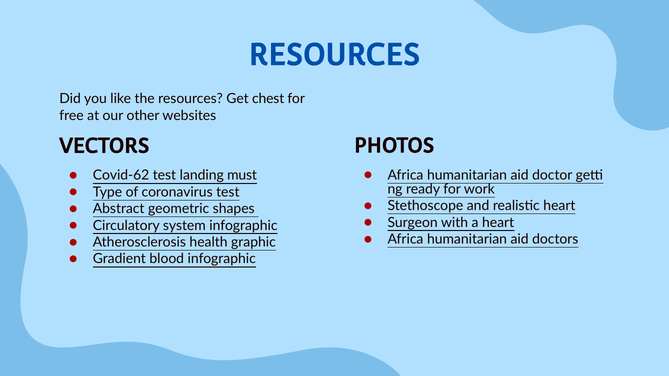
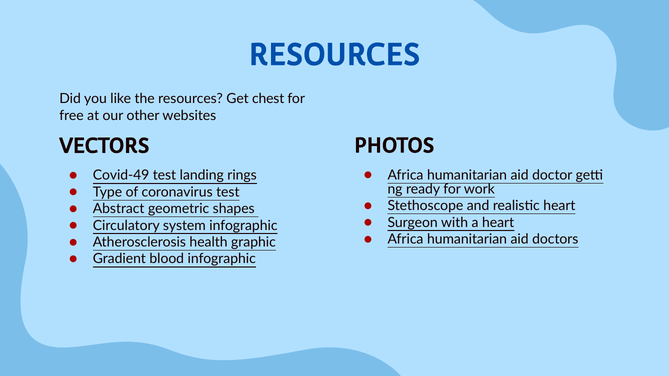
Covid-62: Covid-62 -> Covid-49 (121, 175)
must: must -> rings (242, 175)
